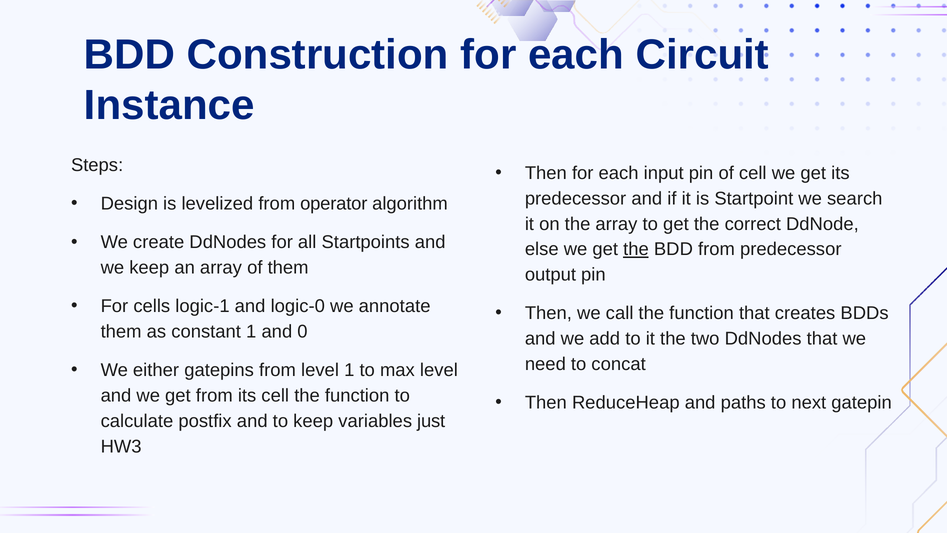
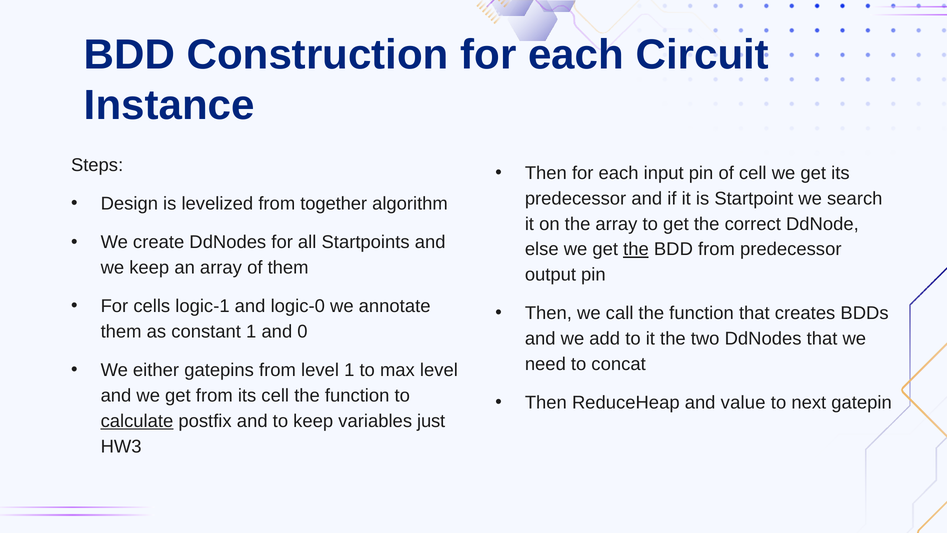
operator: operator -> together (334, 204)
paths: paths -> value (743, 402)
calculate underline: none -> present (137, 421)
